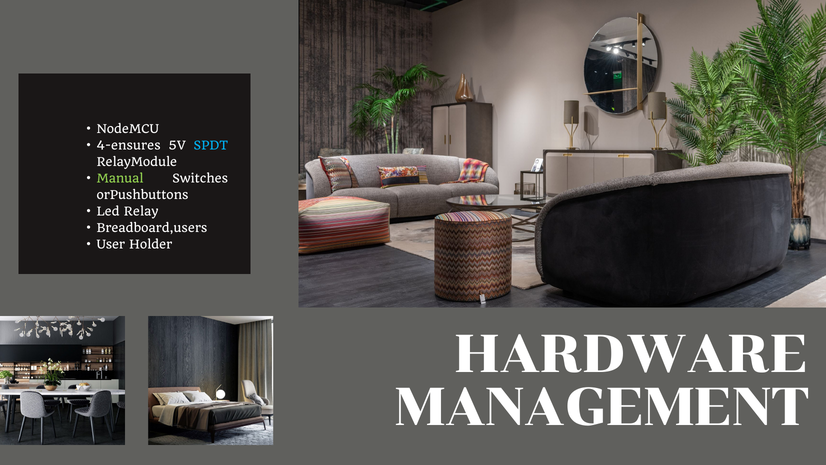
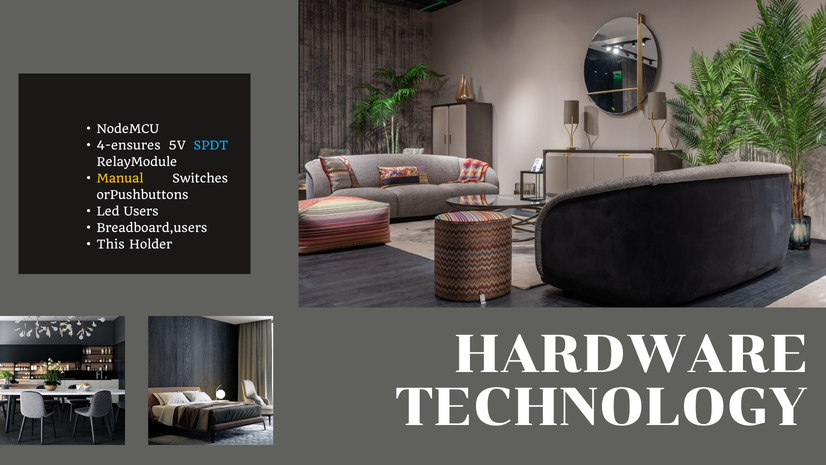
Manual colour: light green -> yellow (120, 179)
Relay: Relay -> Users (141, 211)
User: User -> This (111, 244)
MANAGEMENT: MANAGEMENT -> TECHNOLOGY (602, 408)
